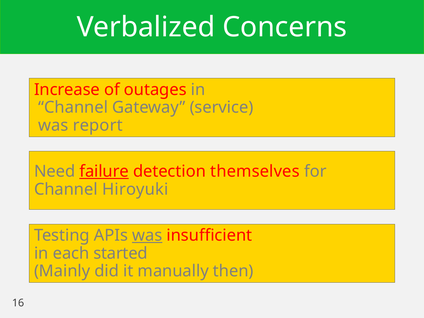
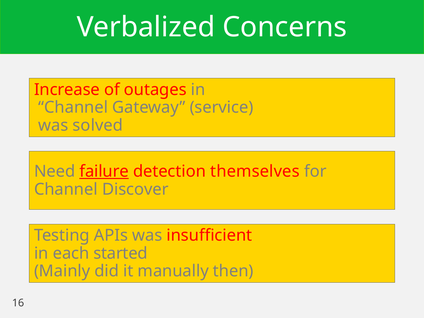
report: report -> solved (98, 125)
Hiroyuki: Hiroyuki -> Discover (135, 189)
was underline: present -> none (147, 236)
